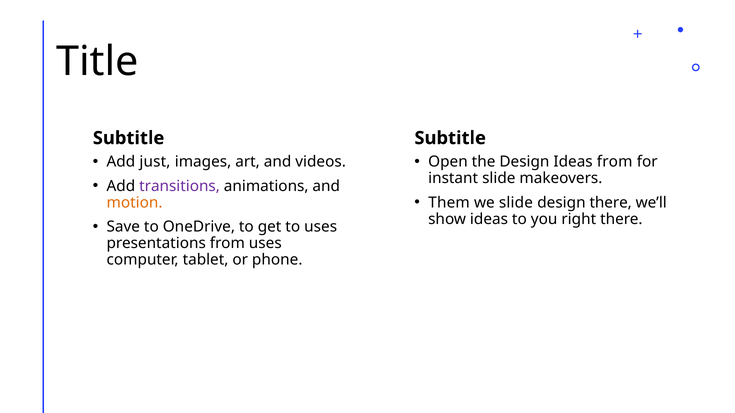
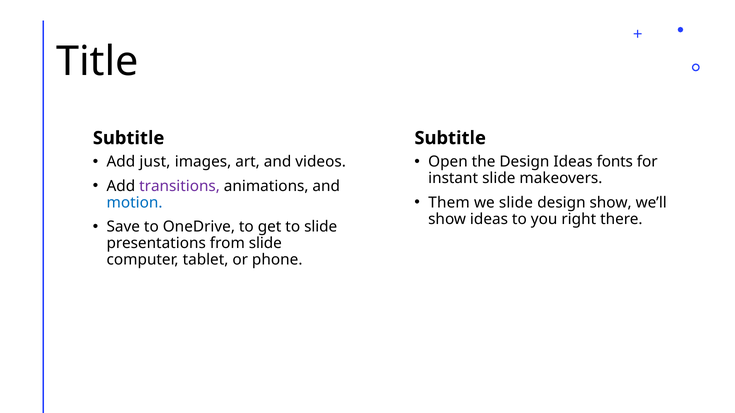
Ideas from: from -> fonts (615, 162)
design there: there -> show (611, 203)
motion colour: orange -> blue (135, 203)
to uses: uses -> slide (321, 227)
from uses: uses -> slide (265, 244)
